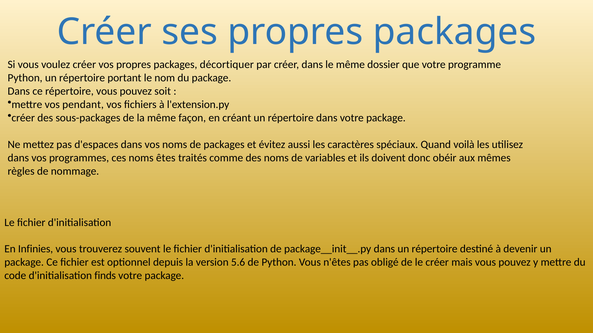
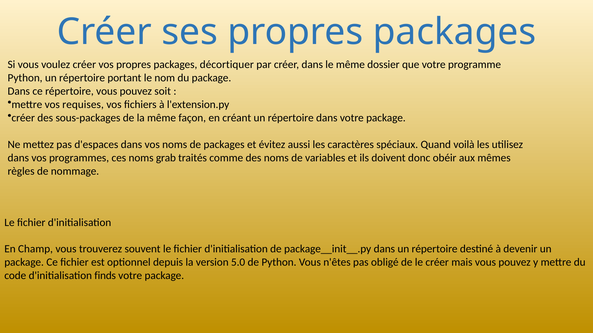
pendant: pendant -> requises (83, 105)
êtes: êtes -> grab (166, 158)
Infinies: Infinies -> Champ (36, 249)
5.6: 5.6 -> 5.0 (238, 263)
